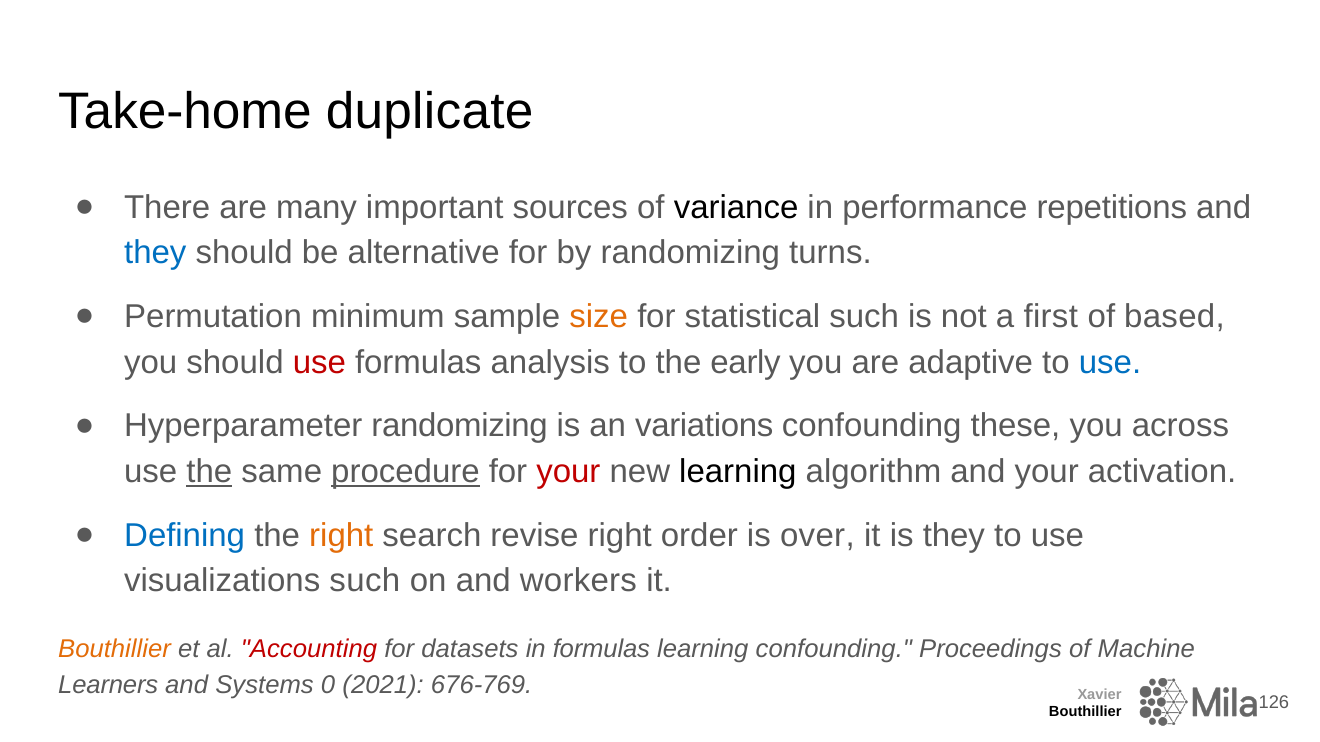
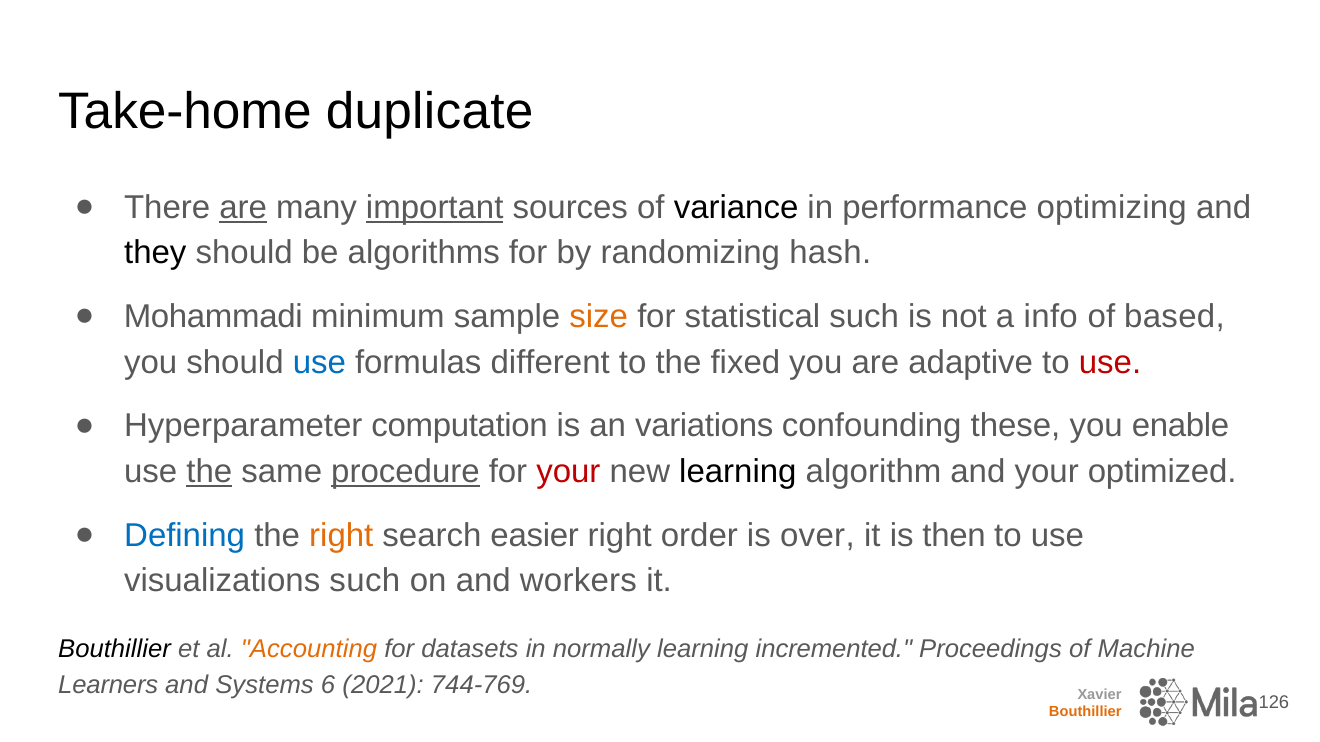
are underline: none -> present (243, 208)
important underline: none -> present (435, 208)
repetitions: repetitions -> optimizing (1112, 208)
they colour: blue -> black (155, 253)
alternative: alternative -> algorithms (424, 253)
turns: turns -> hash (830, 253)
Permutation: Permutation -> Mohammadi (213, 317)
first: first -> info (1051, 317)
use colour: red -> blue (319, 363)
analysis: analysis -> different (550, 363)
early: early -> fixed (745, 363)
use colour: blue -> red (1110, 363)
Hyperparameter randomizing: randomizing -> computation (460, 426)
across: across -> enable (1181, 426)
activation: activation -> optimized (1162, 472)
revise: revise -> easier (535, 536)
is they: they -> then (954, 536)
Bouthillier colour: orange -> black (115, 650)
Accounting colour: red -> orange (309, 650)
in formulas: formulas -> normally (601, 650)
learning confounding: confounding -> incremented (834, 650)
0: 0 -> 6 (328, 685)
676-769: 676-769 -> 744-769 (482, 685)
Bouthillier colour: black -> orange (1085, 713)
